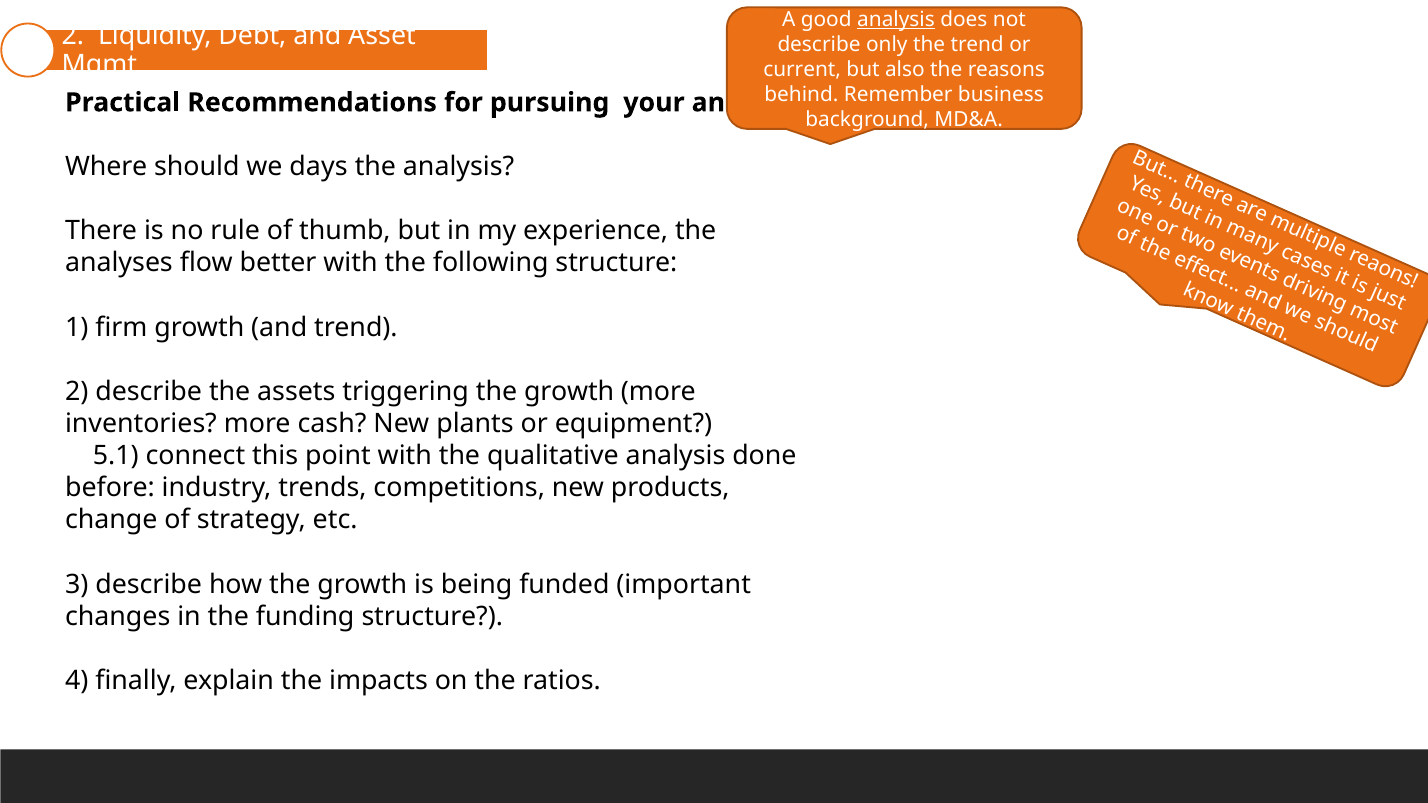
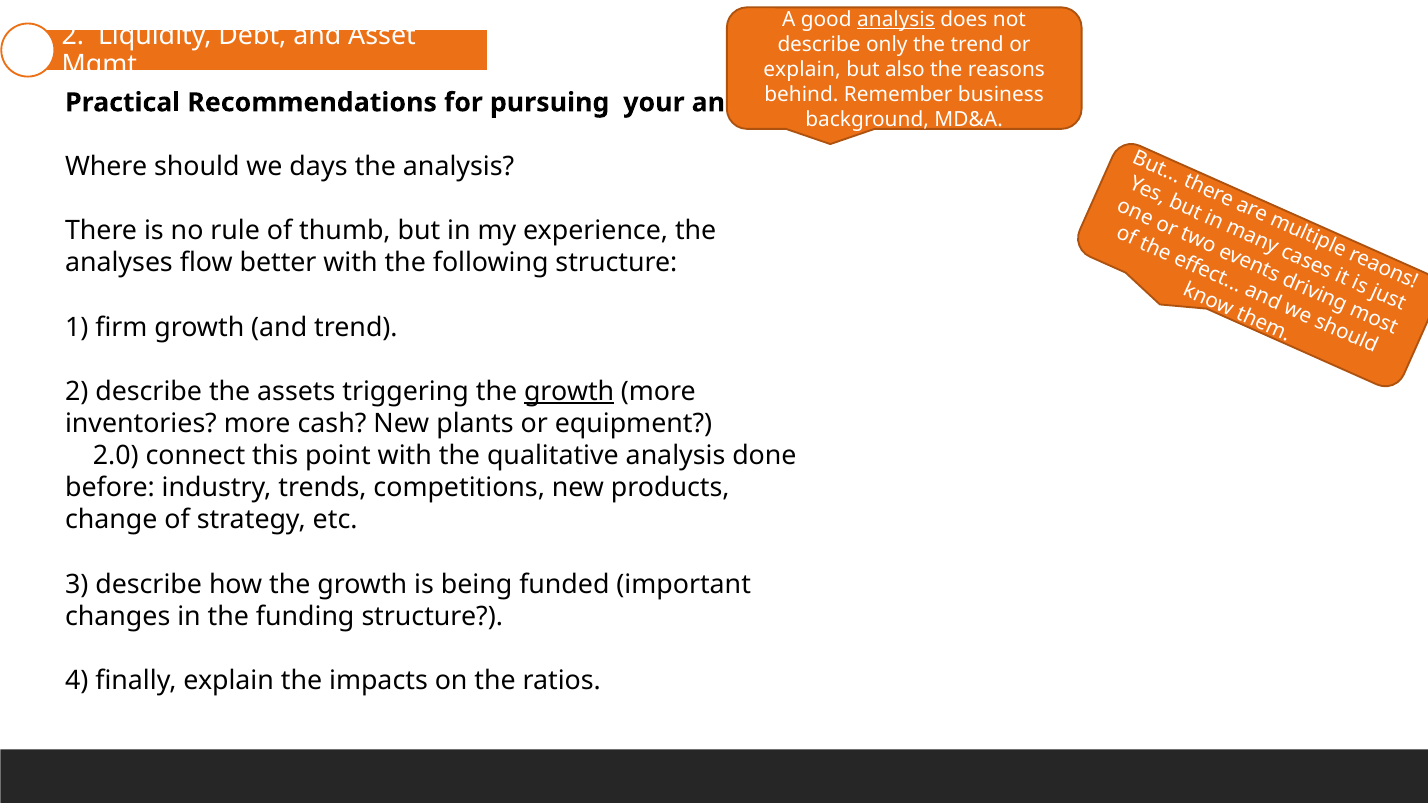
current: current -> explain (802, 70)
growth underline: none -> present (569, 392)
5.1: 5.1 -> 2.0 (116, 456)
